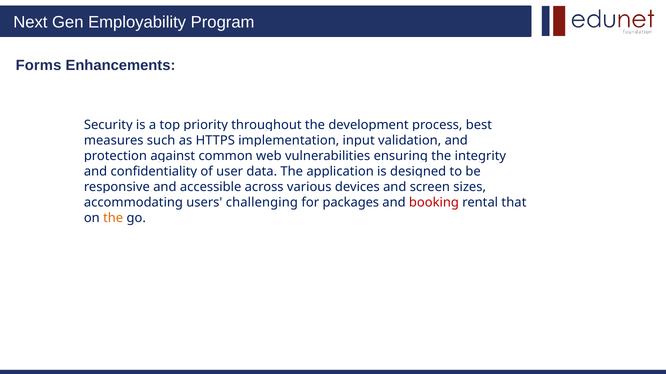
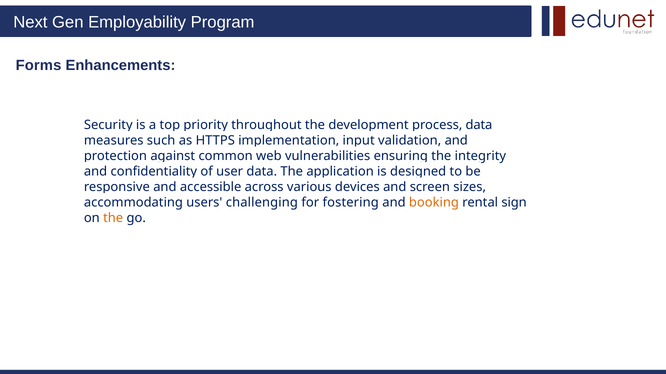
best: best -> data (479, 125)
packages: packages -> fostering (351, 203)
booking colour: red -> orange (434, 203)
that: that -> sign (514, 203)
